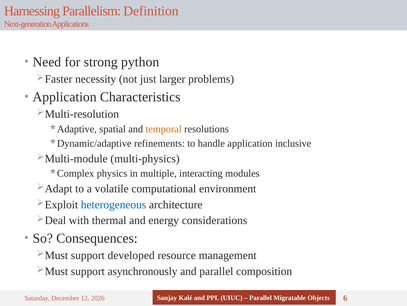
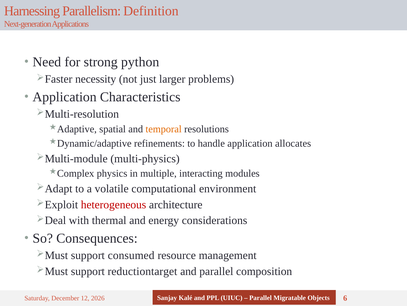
inclusive: inclusive -> allocates (293, 143)
heterogeneous colour: blue -> red (114, 204)
developed: developed -> consumed (131, 255)
asynchronously: asynchronously -> reductiontarget (142, 271)
